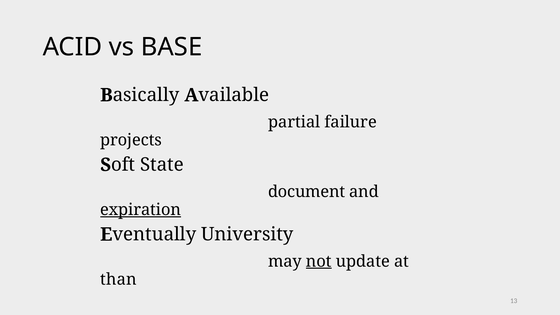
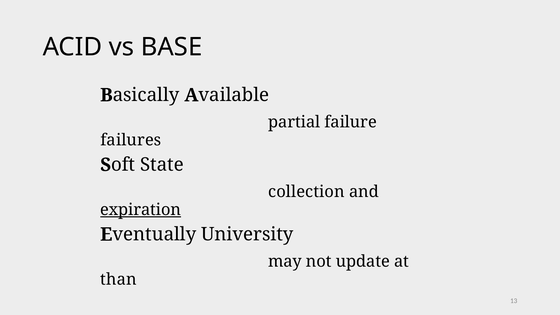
projects: projects -> failures (131, 140)
document: document -> collection (306, 192)
not underline: present -> none (319, 261)
